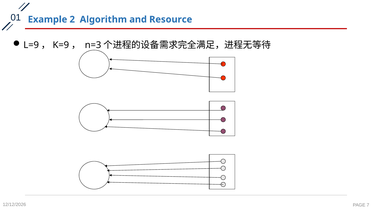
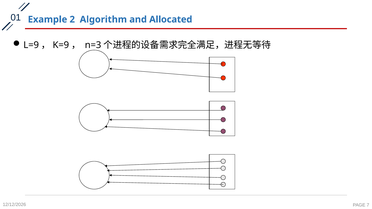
Resource: Resource -> Allocated (171, 19)
